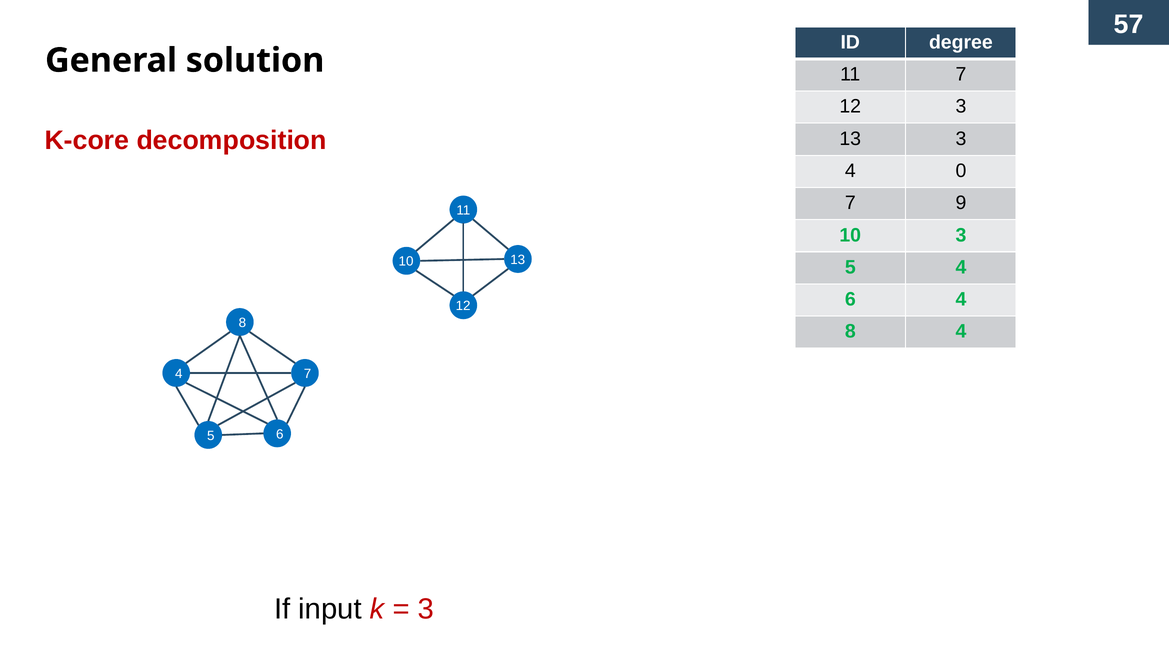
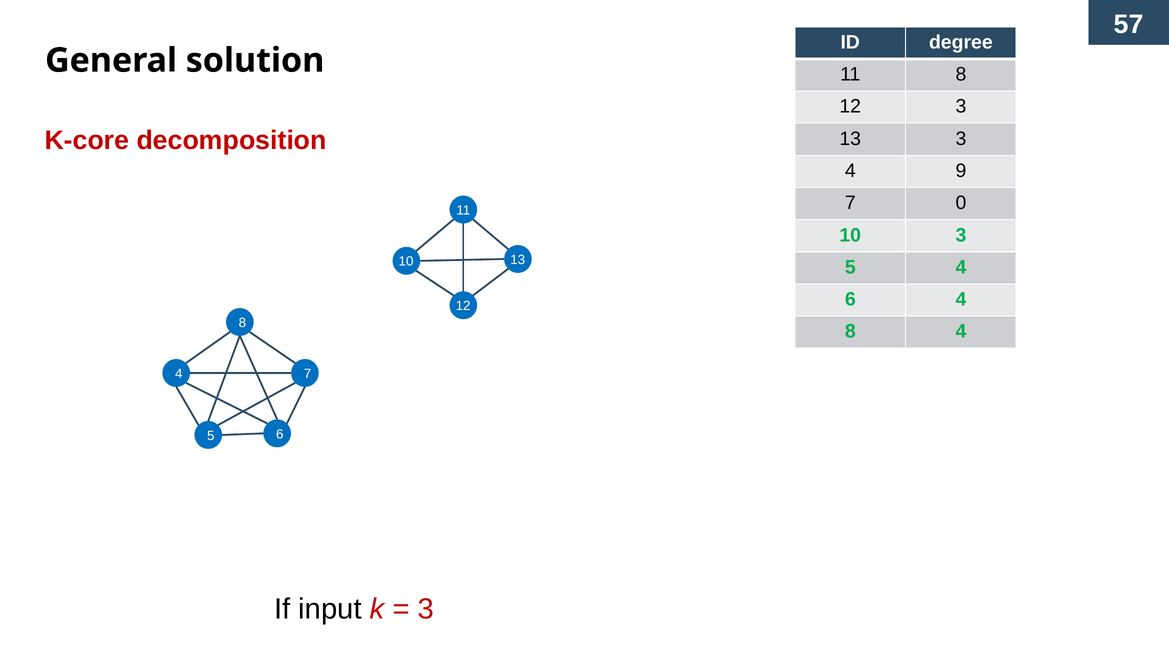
11 7: 7 -> 8 (961, 74)
0: 0 -> 9 (961, 171)
9: 9 -> 0 (961, 203)
